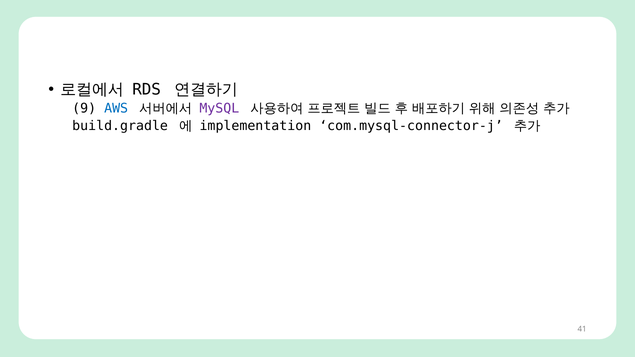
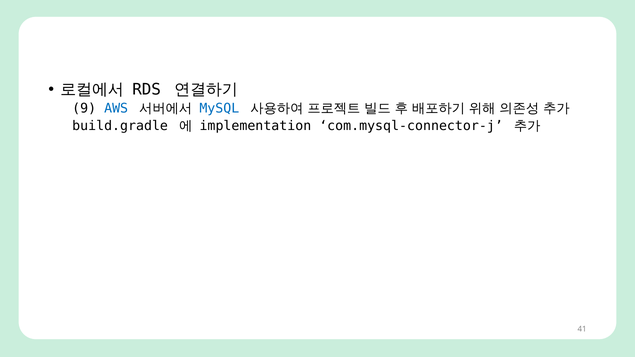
MySQL colour: purple -> blue (219, 108)
